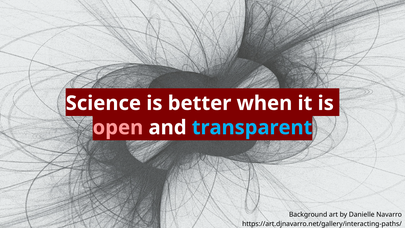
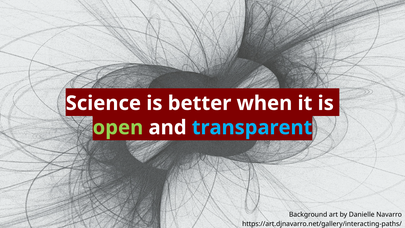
open colour: pink -> light green (118, 127)
